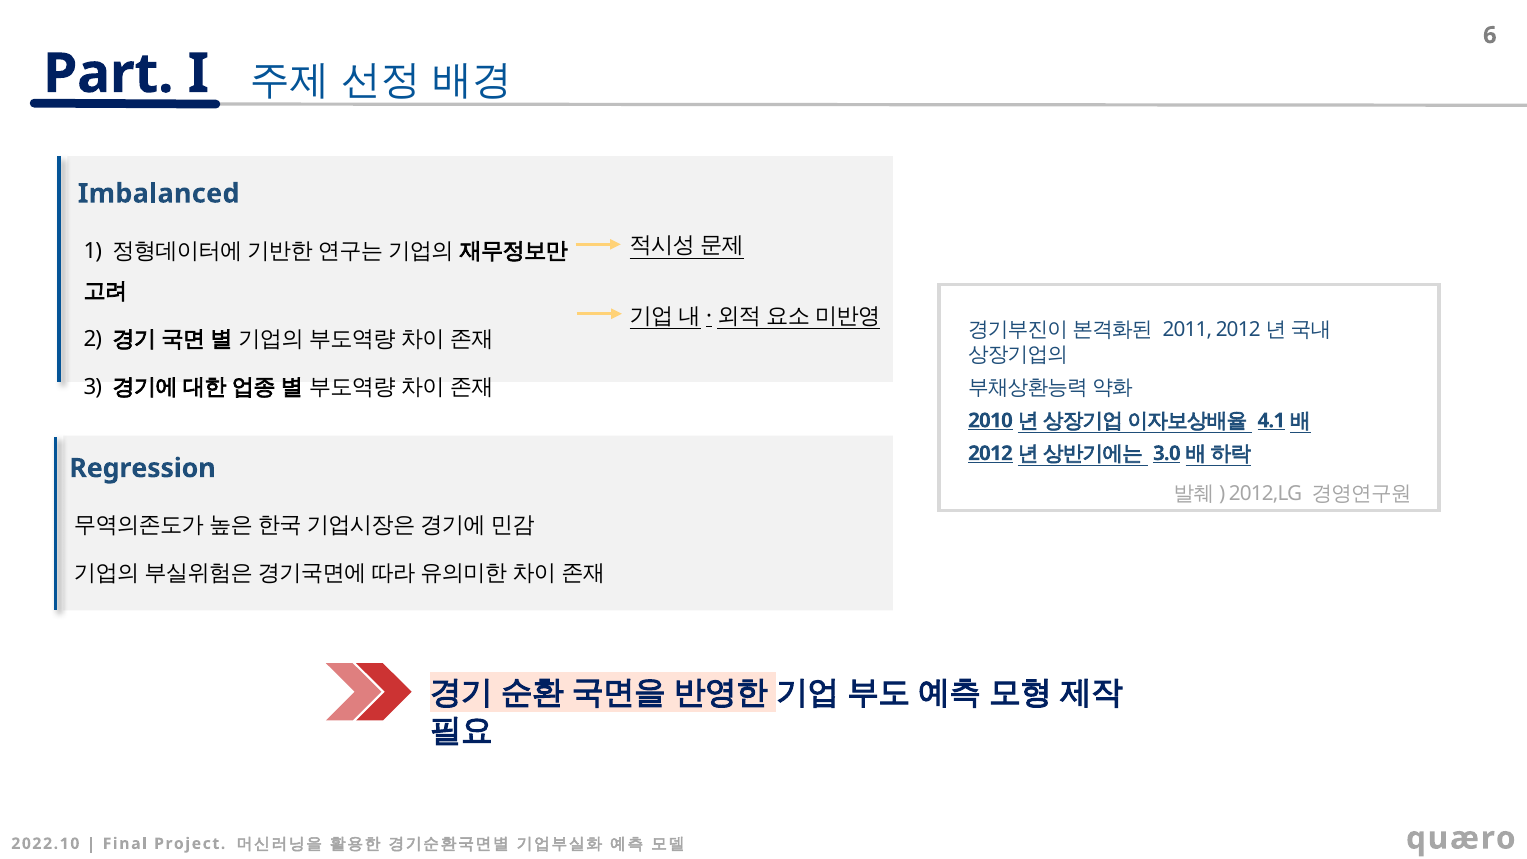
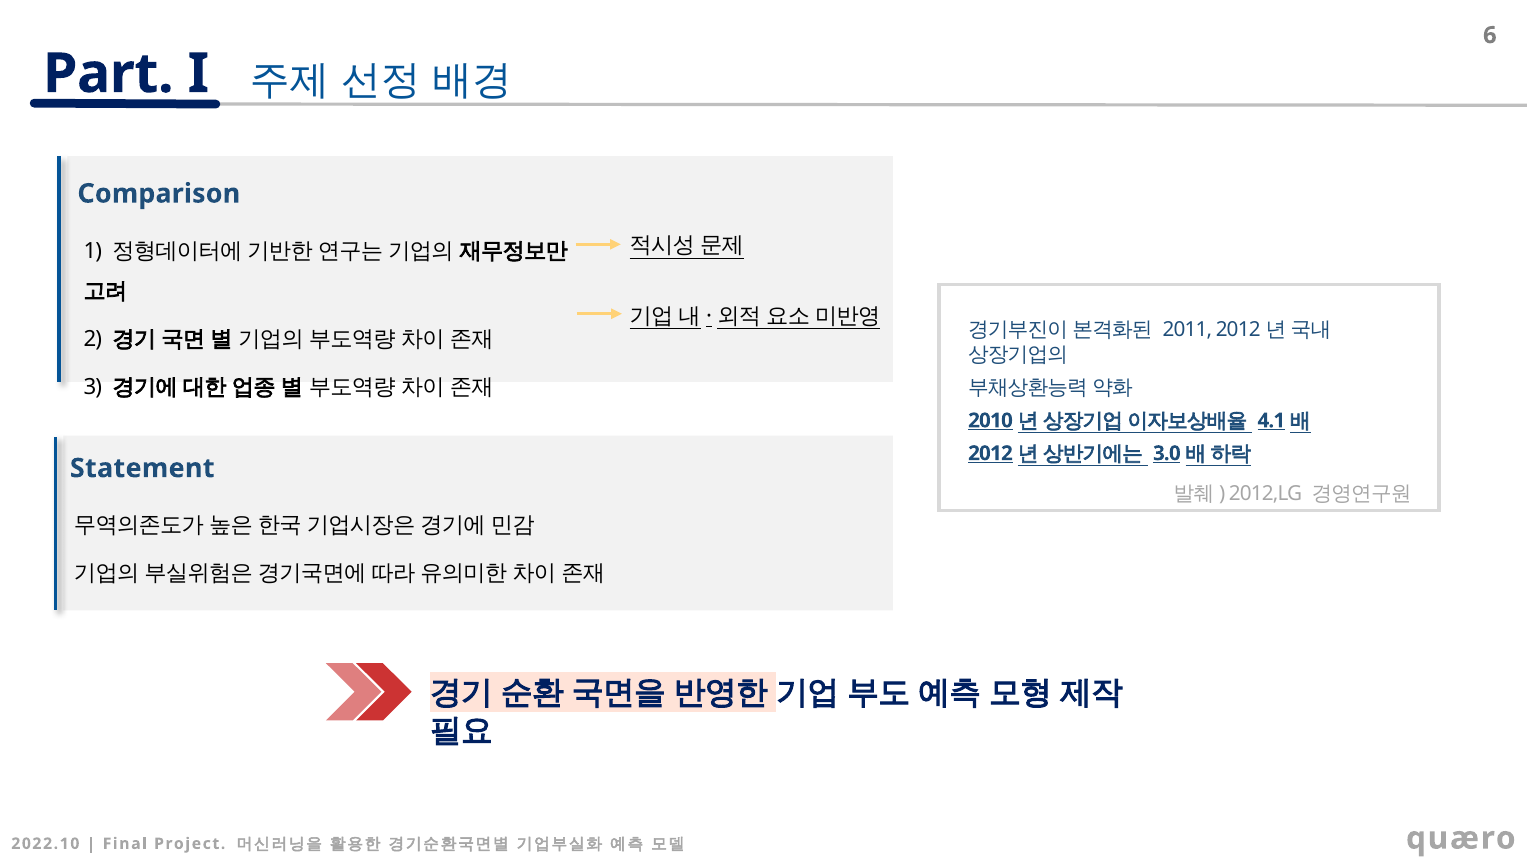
Imbalanced: Imbalanced -> Comparison (159, 194)
Regression: Regression -> Statement (142, 468)
